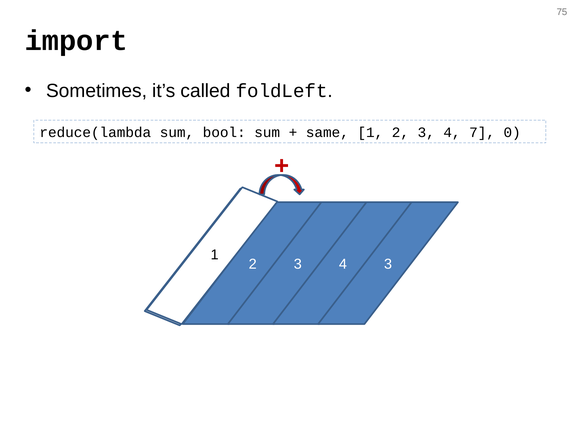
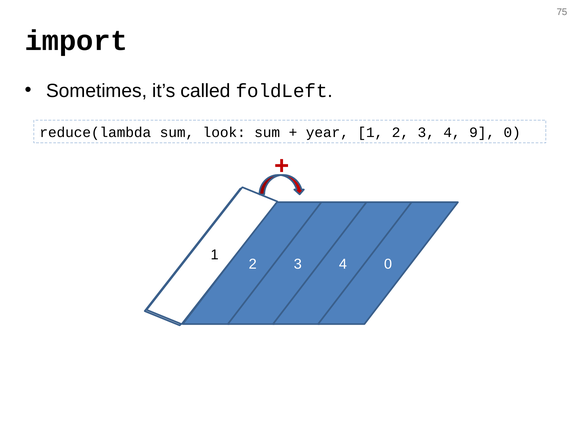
bool: bool -> look (224, 133)
same: same -> year (327, 133)
7: 7 -> 9 (482, 133)
3: 3 -> 0 (388, 264)
